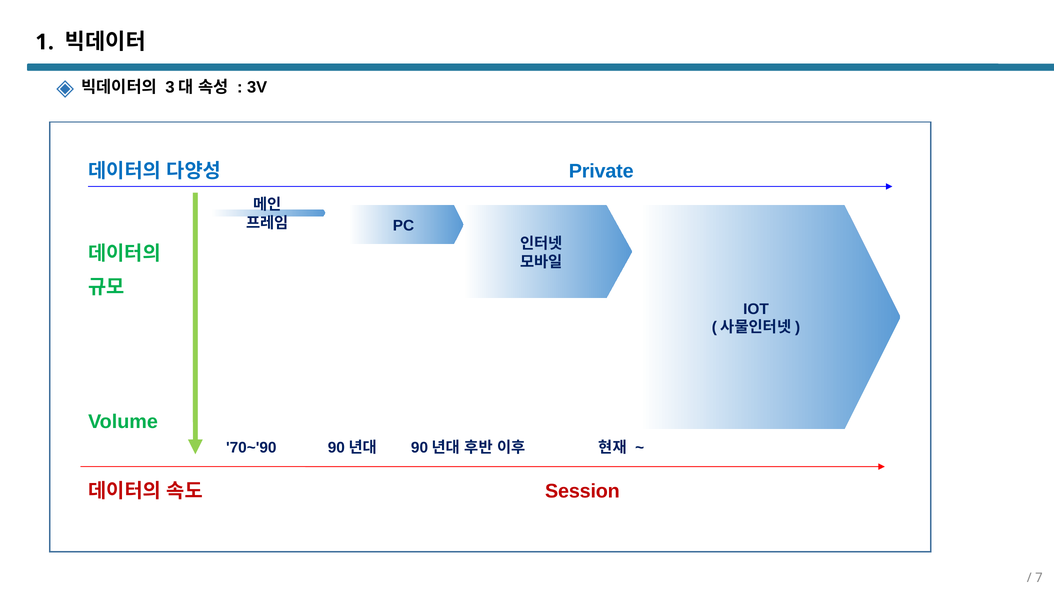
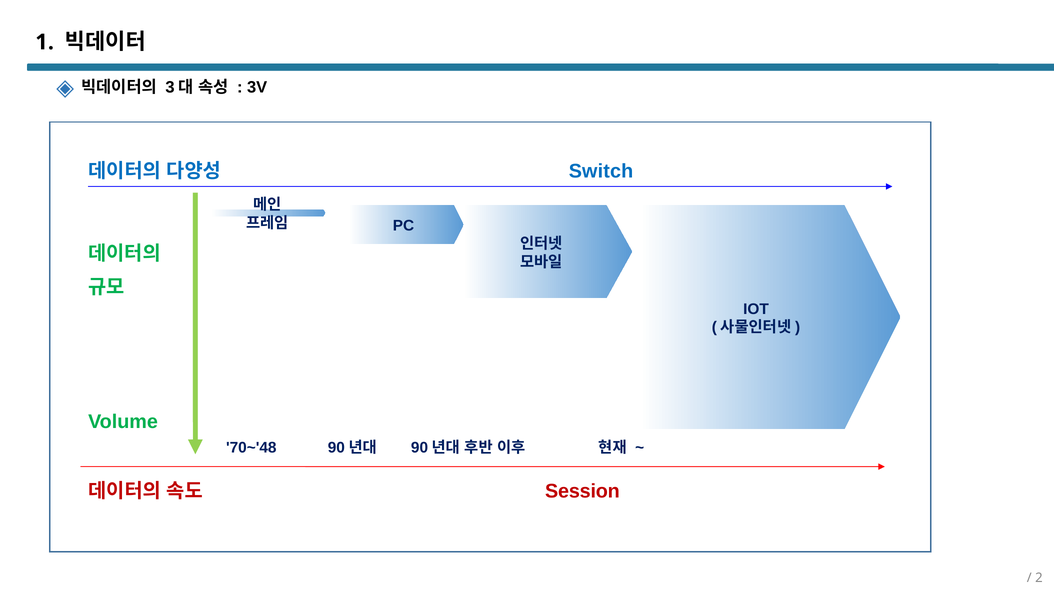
Private: Private -> Switch (601, 171)
70~'90: 70~'90 -> 70~'48 (251, 448)
7: 7 -> 2 (1039, 578)
